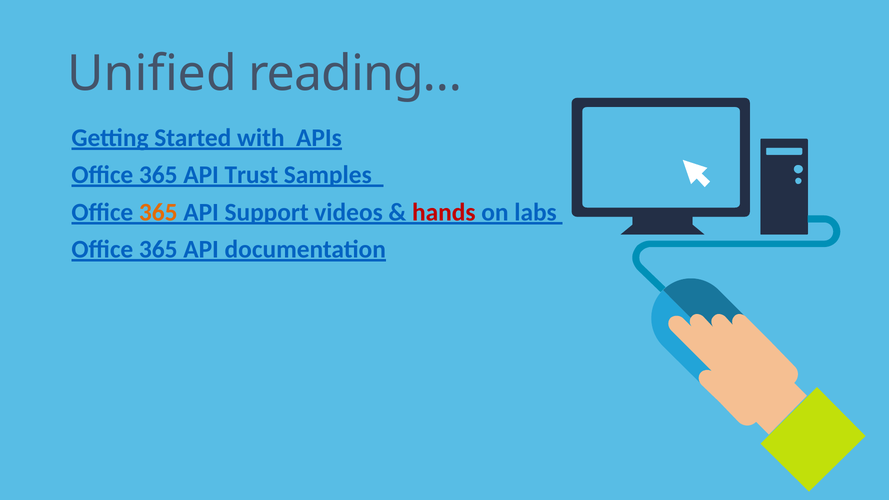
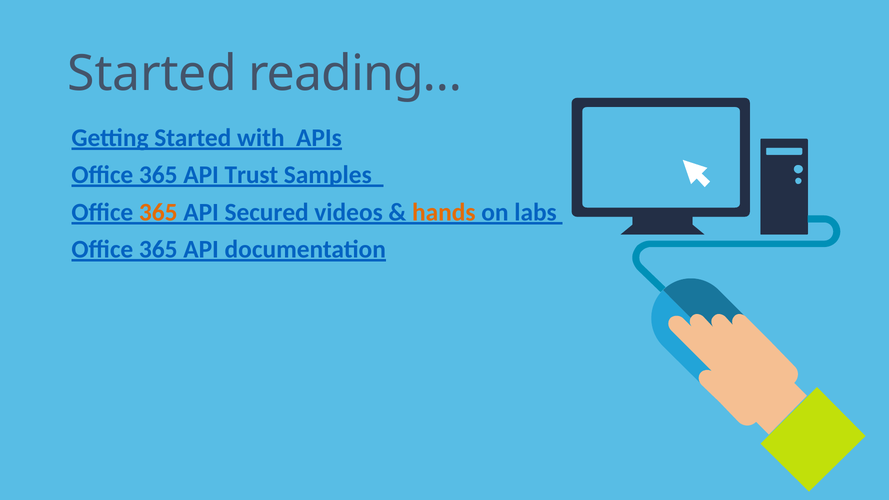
Unified: Unified -> Started (152, 74)
Support: Support -> Secured (267, 212)
hands colour: red -> orange (444, 212)
